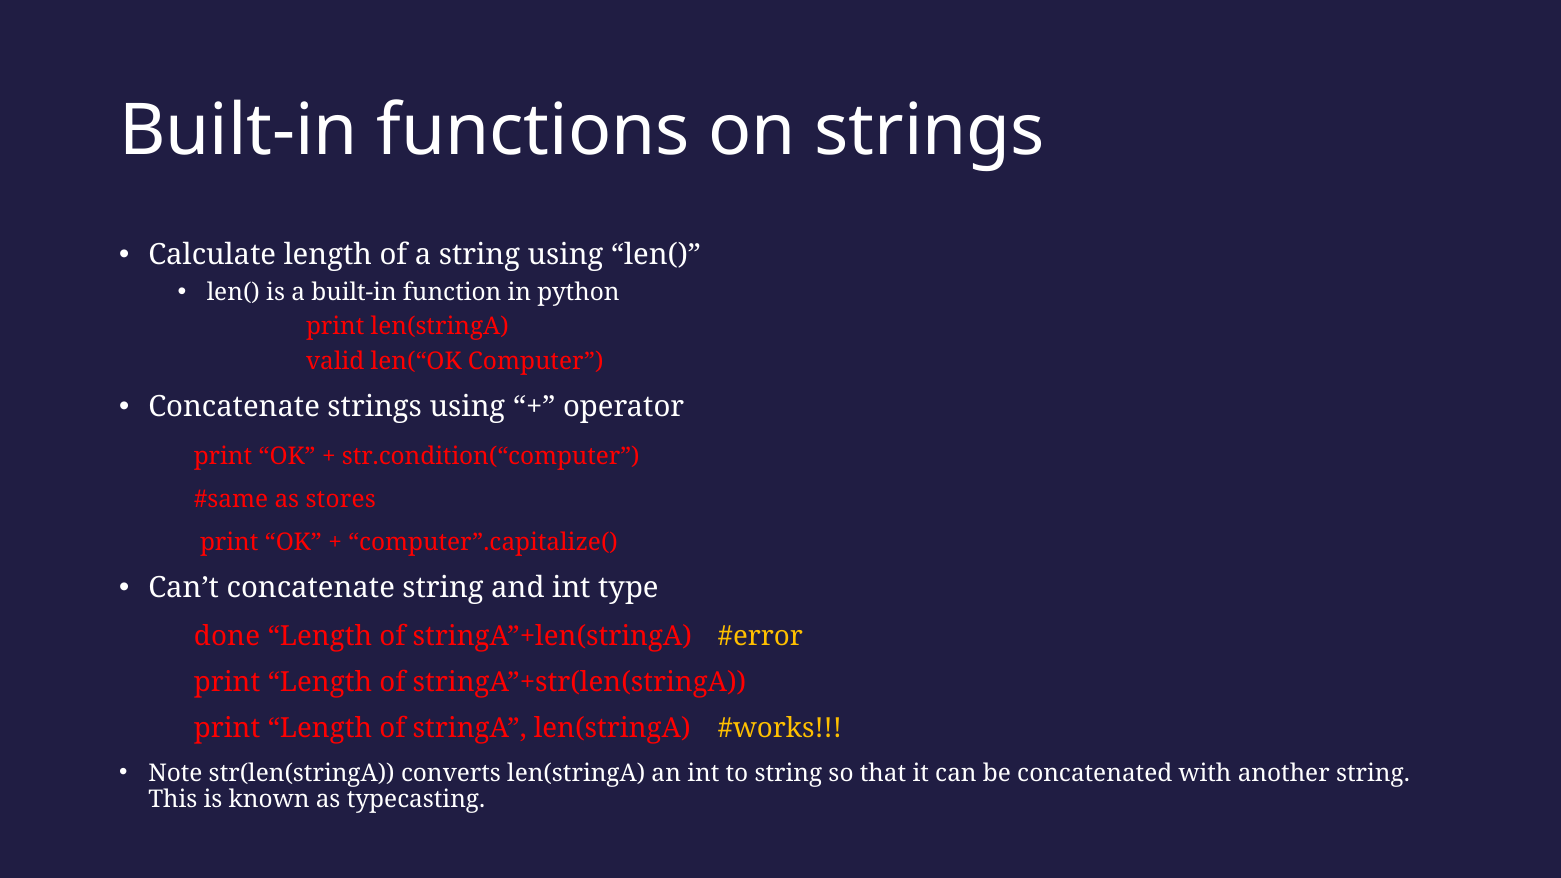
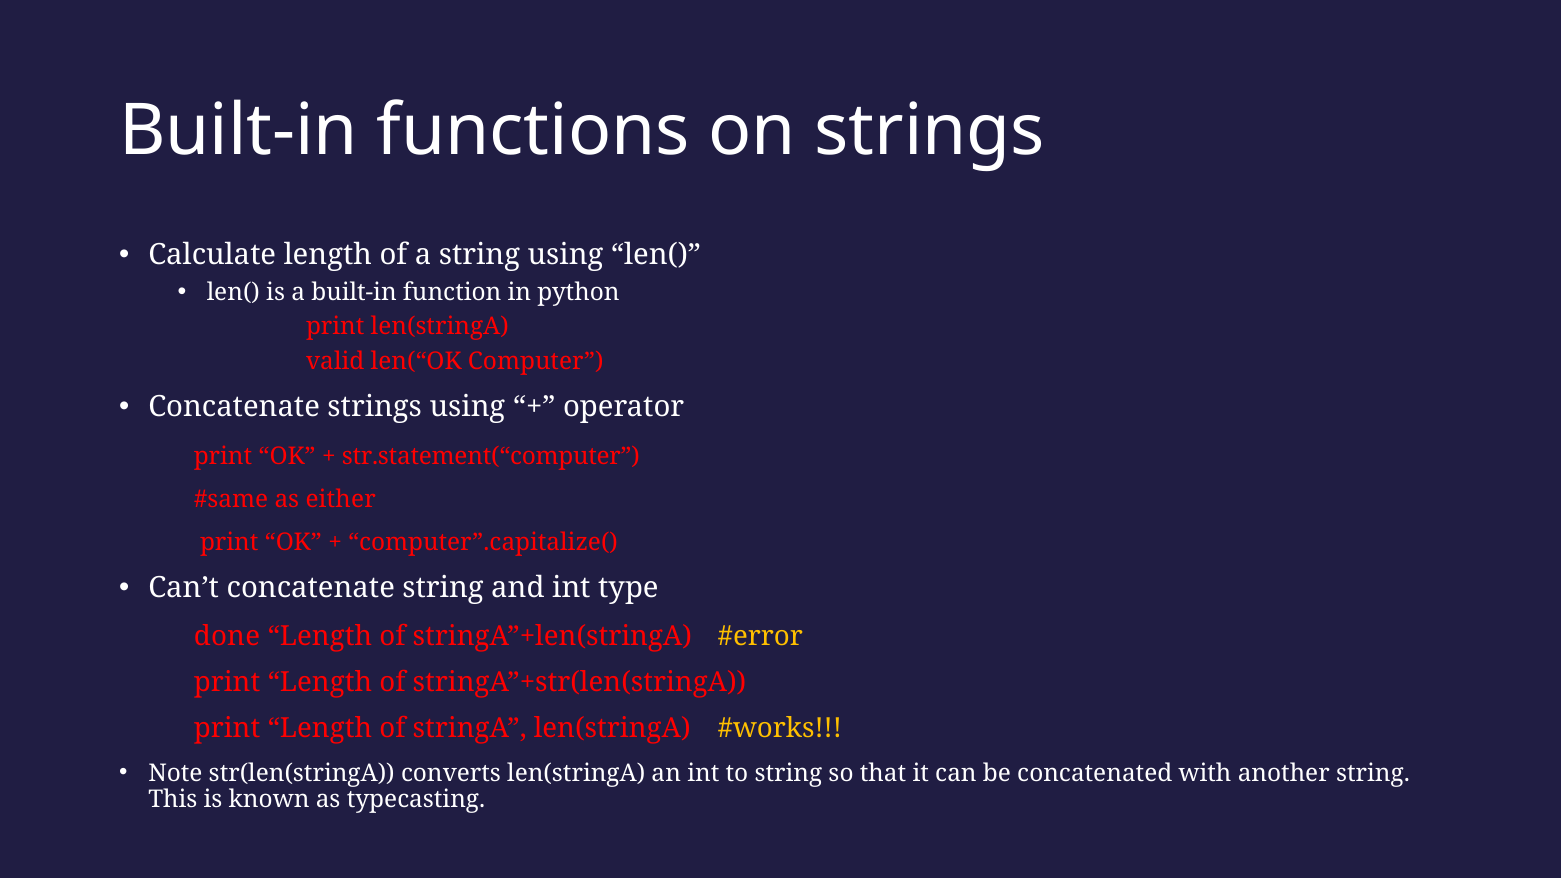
str.condition(“computer: str.condition(“computer -> str.statement(“computer (491, 456)
stores: stores -> either (341, 500)
